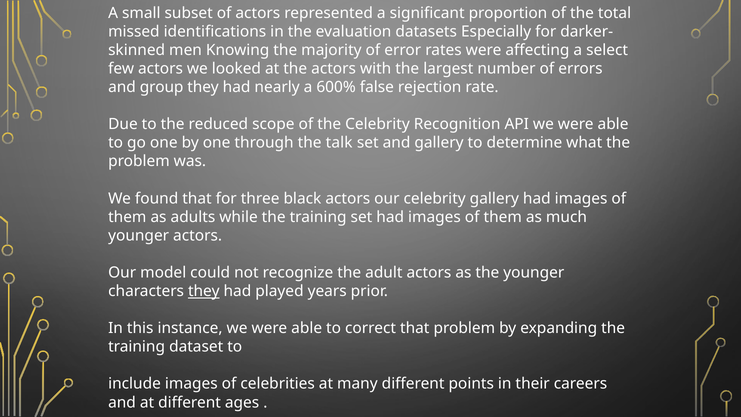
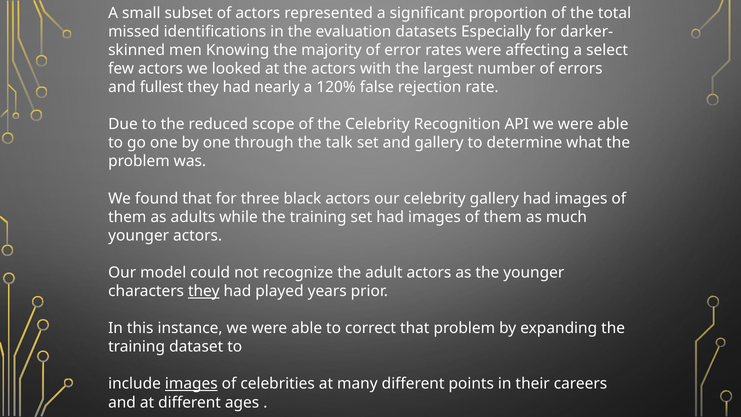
group: group -> fullest (162, 87)
600%: 600% -> 120% (336, 87)
images underline: none -> present (191, 384)
